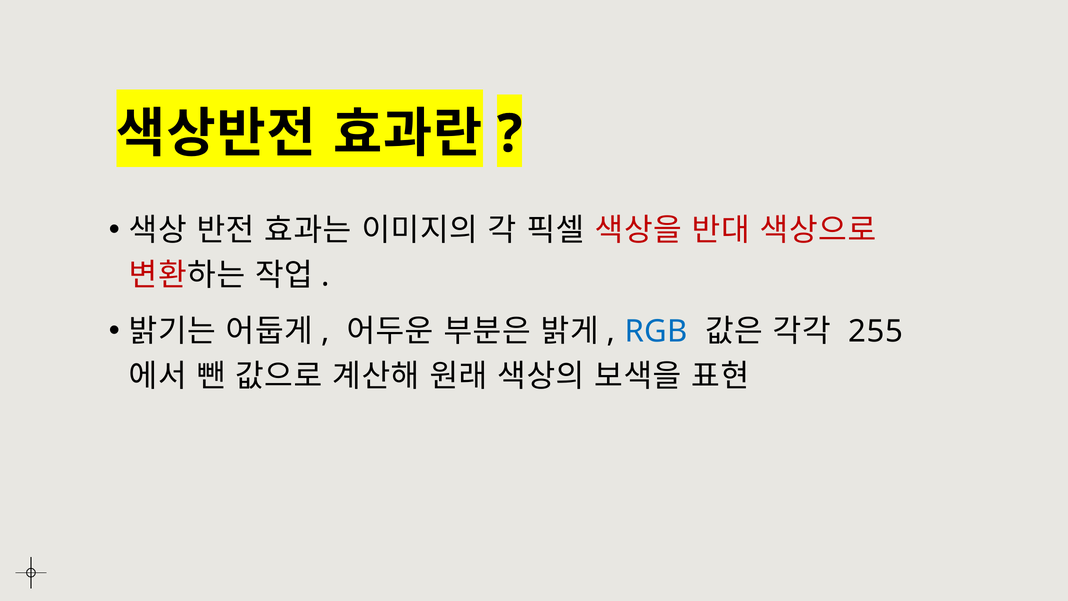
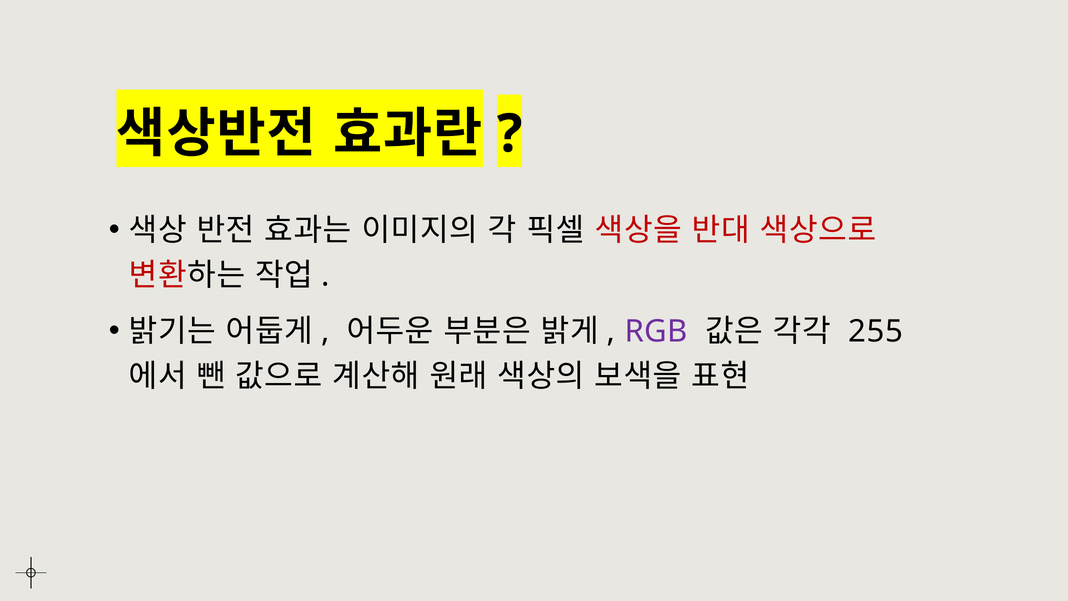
RGB colour: blue -> purple (656, 331)
